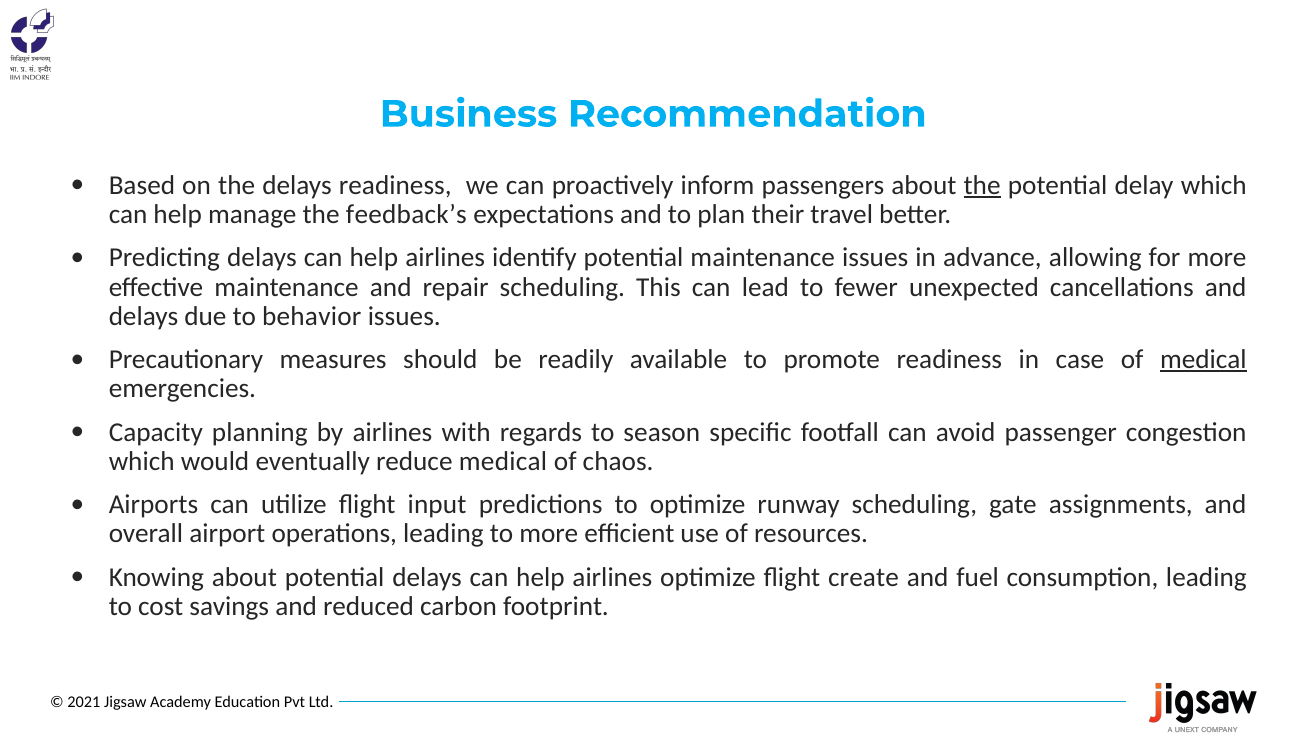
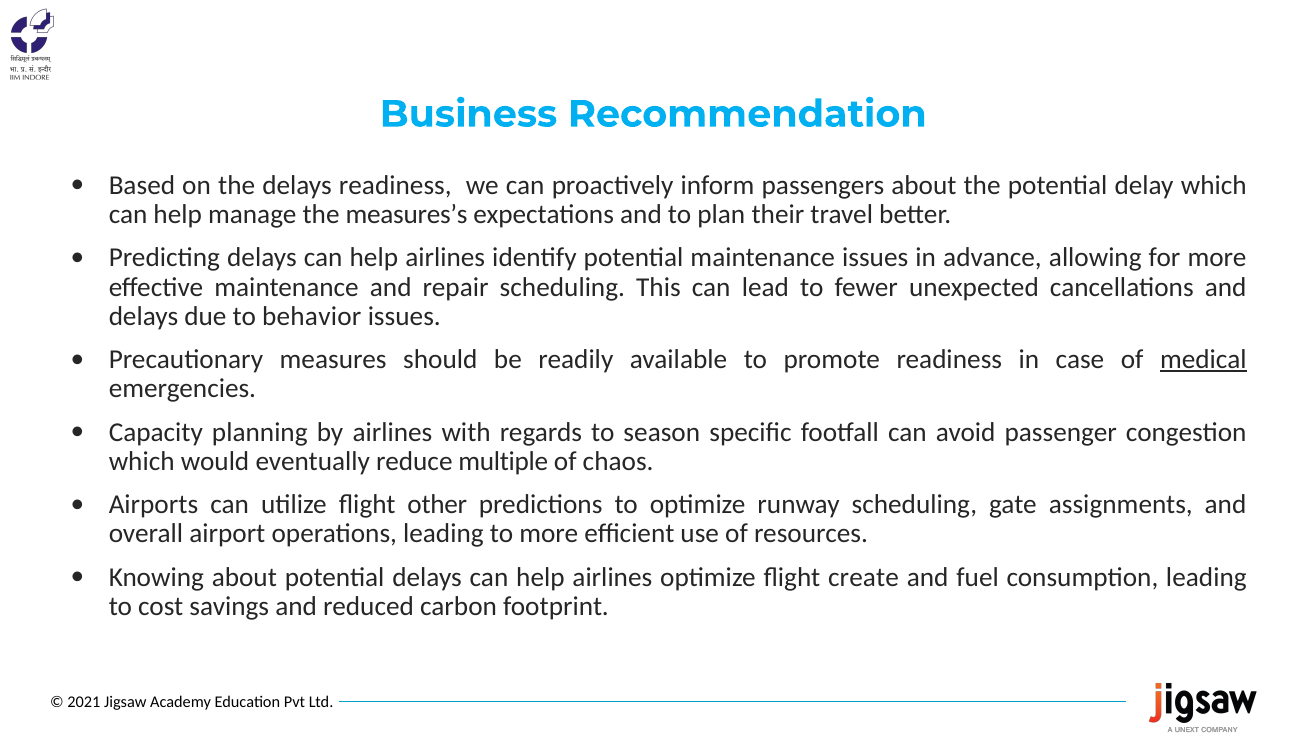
the underline: present -> none (982, 185)
feedback’s: feedback’s -> measures’s (407, 215)
reduce medical: medical -> multiple (503, 462)
input: input -> other (437, 505)
